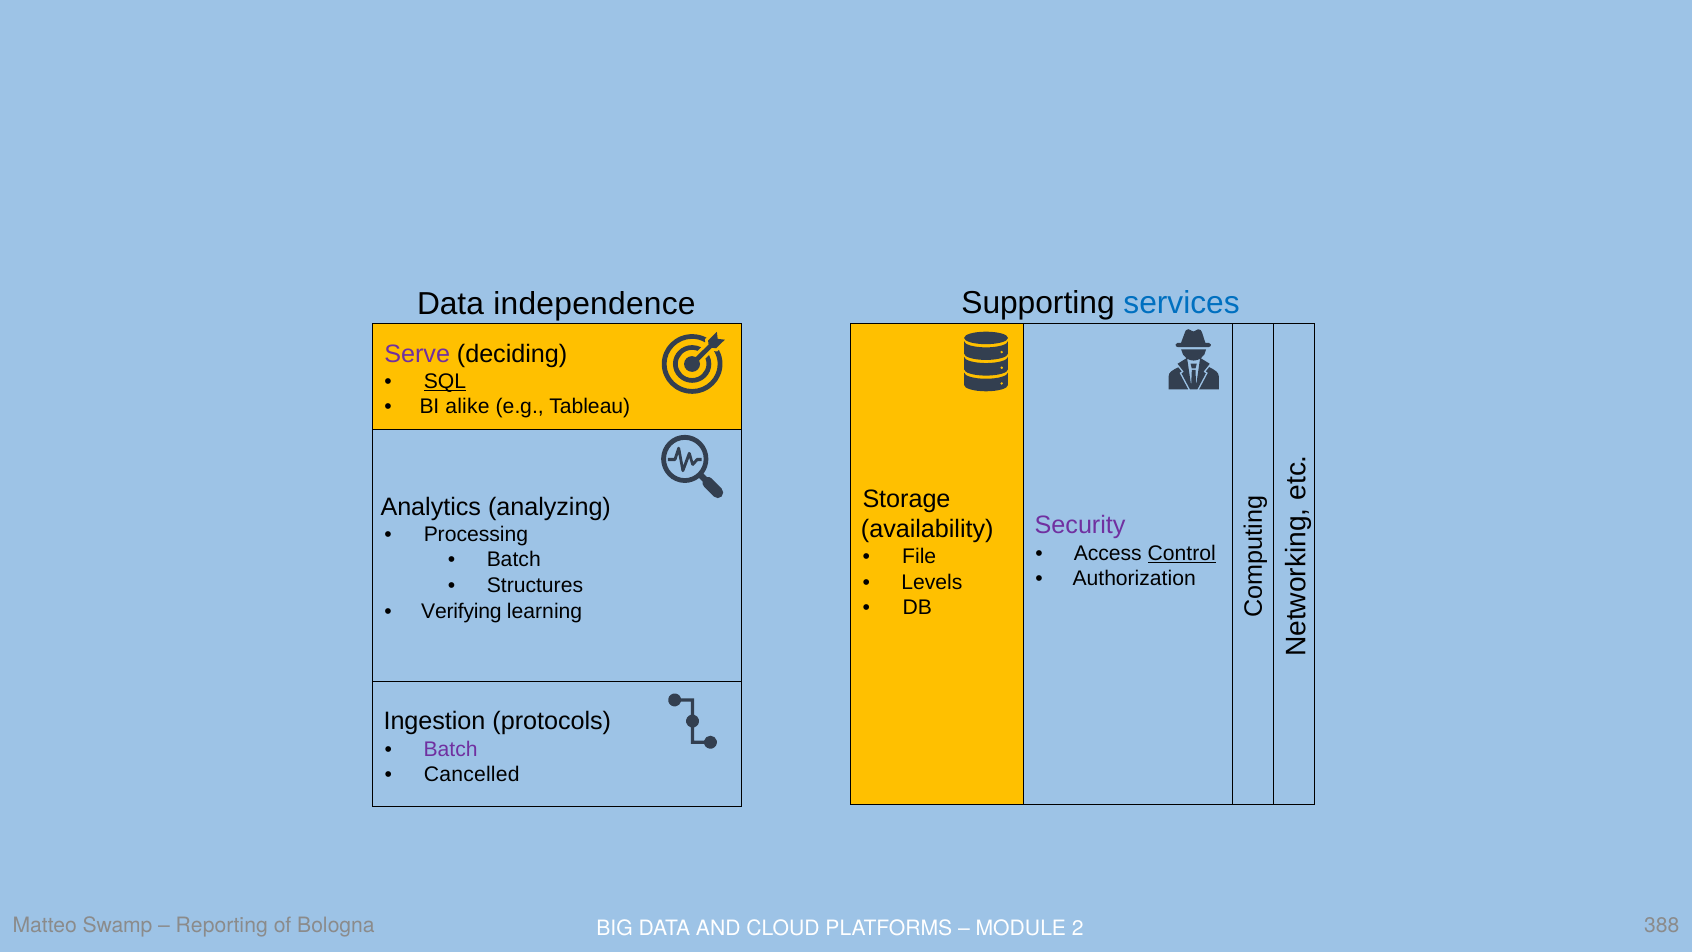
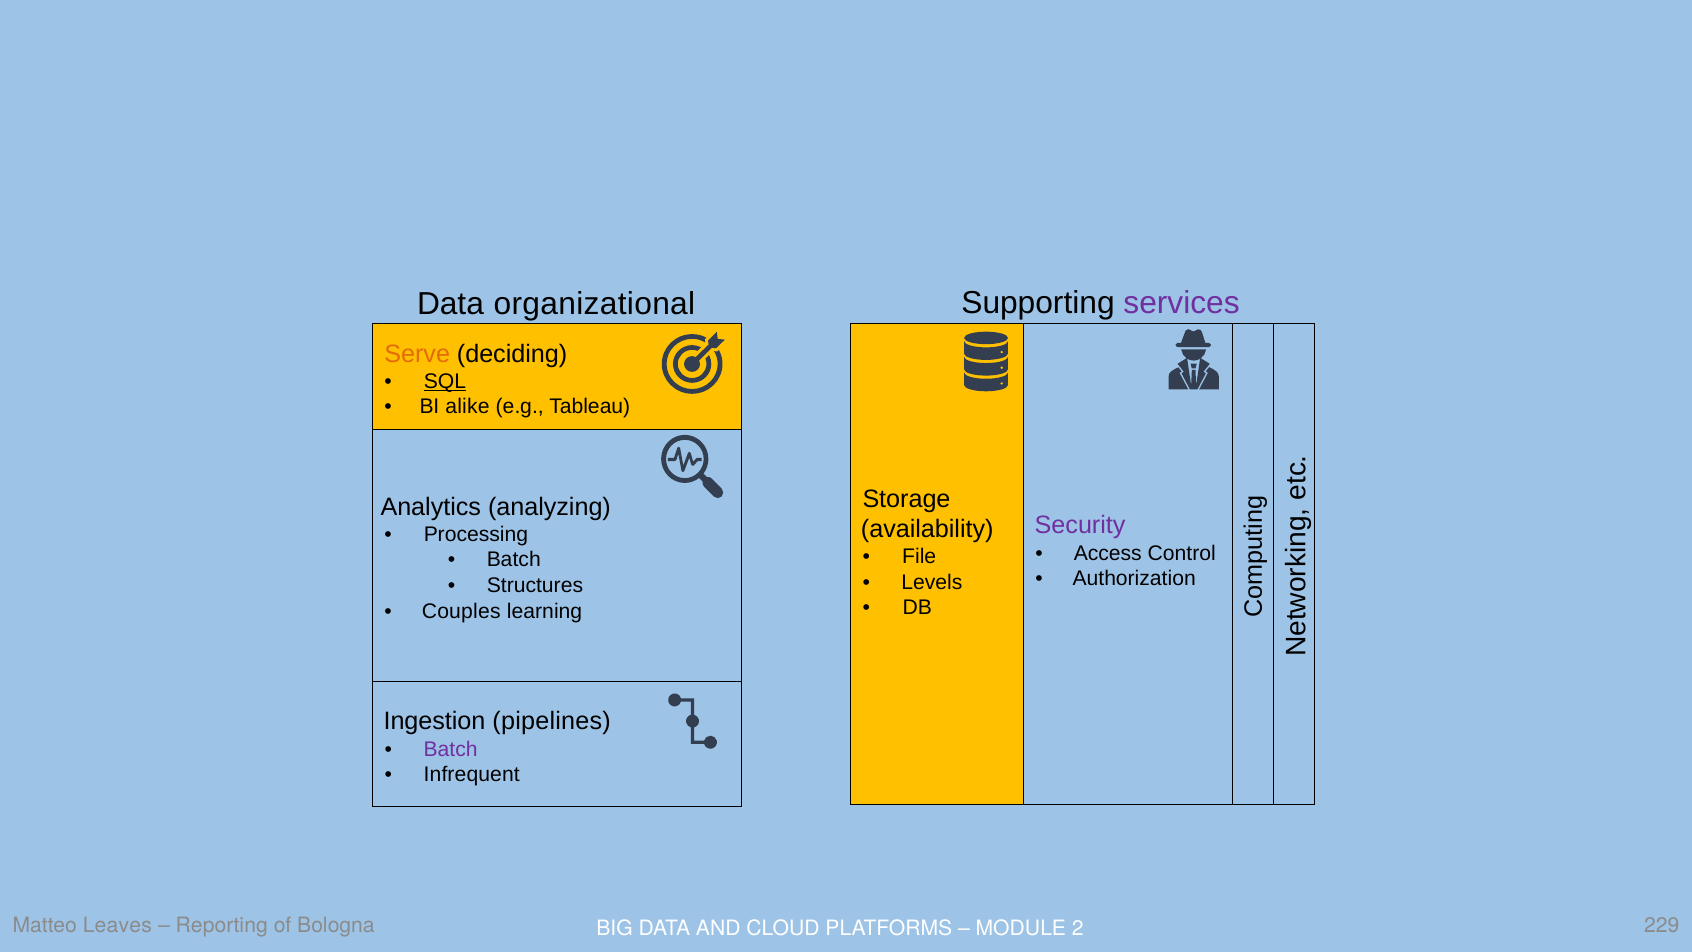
services colour: blue -> purple (1182, 303)
independence: independence -> organizational (594, 304)
Serve colour: purple -> orange (417, 354)
Control underline: present -> none (1182, 553)
Verifying: Verifying -> Couples (461, 611)
protocols: protocols -> pipelines (552, 721)
Cancelled: Cancelled -> Infrequent (472, 774)
Swamp: Swamp -> Leaves (117, 925)
388: 388 -> 229 (1662, 925)
